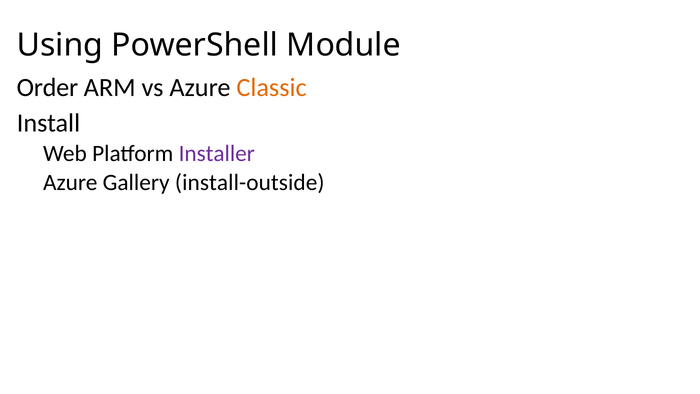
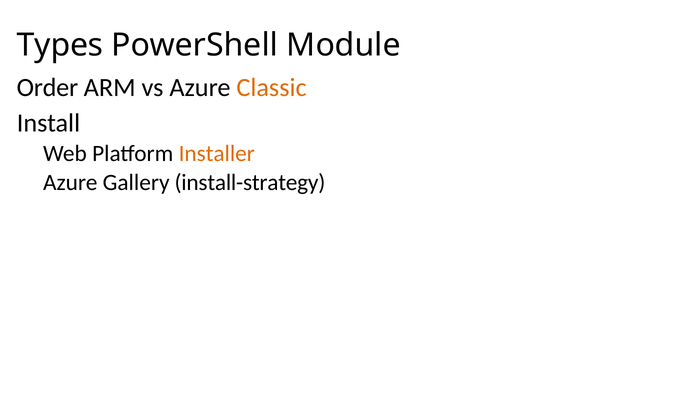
Using: Using -> Types (60, 45)
Installer colour: purple -> orange (217, 153)
install-outside: install-outside -> install-strategy (250, 182)
